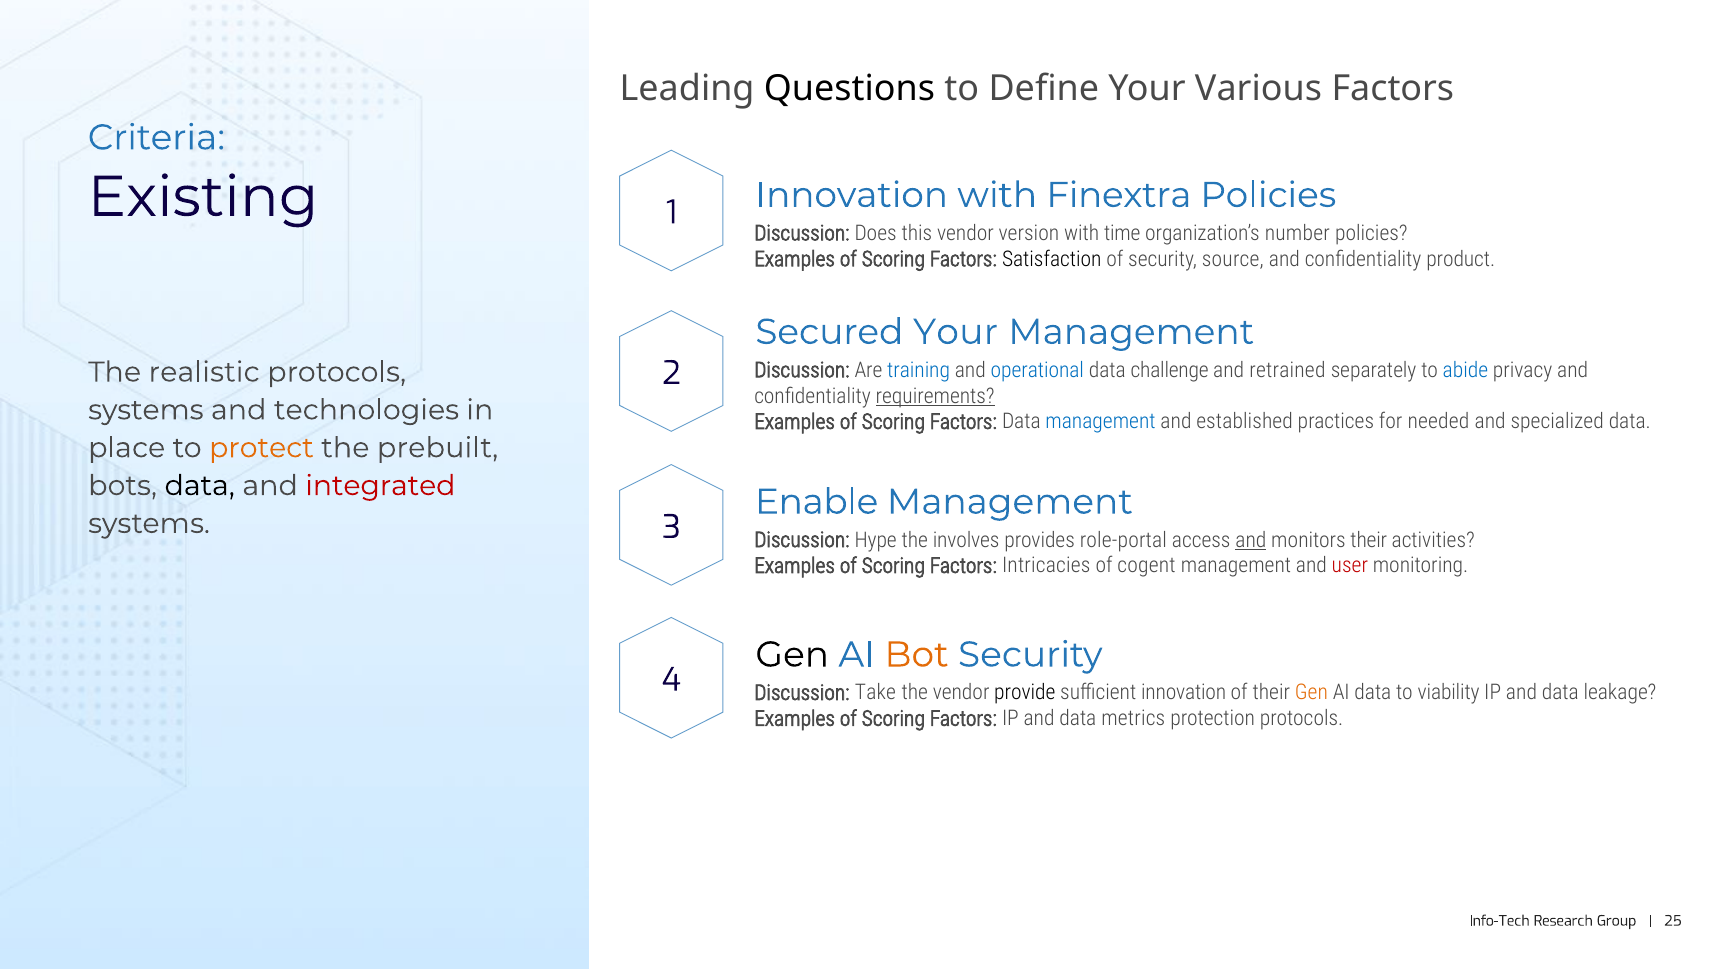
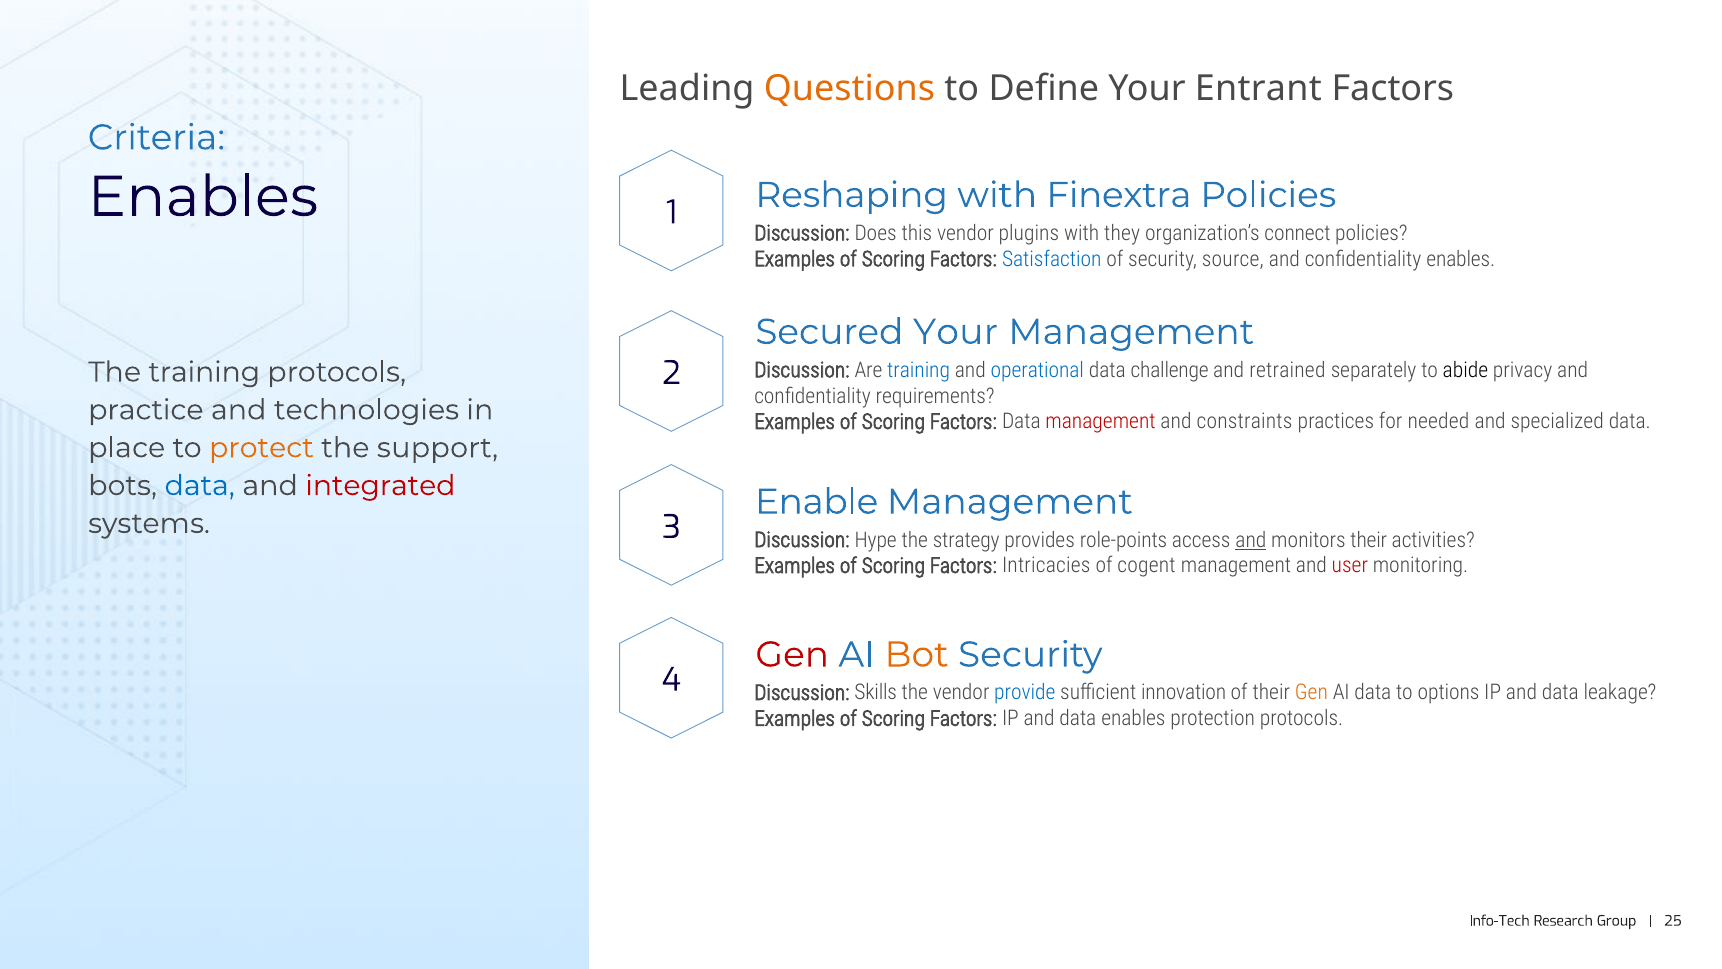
Questions colour: black -> orange (849, 88)
Various: Various -> Entrant (1258, 88)
Existing: Existing -> Enables (203, 197)
Innovation: Innovation -> Reshaping (852, 195)
version: version -> plugins (1029, 233)
time: time -> they (1122, 233)
number: number -> connect (1298, 233)
Satisfaction colour: black -> blue (1052, 259)
confidentiality product: product -> enables (1461, 259)
abide colour: blue -> black (1465, 370)
The realistic: realistic -> training (204, 372)
requirements underline: present -> none (935, 396)
systems: systems -> practice (146, 410)
management colour: blue -> red (1101, 422)
established: established -> constraints (1245, 422)
prebuilt: prebuilt -> support (437, 448)
data colour: black -> blue (200, 485)
involves: involves -> strategy (966, 540)
role-portal: role-portal -> role-points (1124, 540)
Gen colour: black -> red (792, 654)
Take: Take -> Skills (876, 692)
provide colour: black -> blue (1025, 692)
viability: viability -> options (1449, 692)
data metrics: metrics -> enables (1133, 718)
